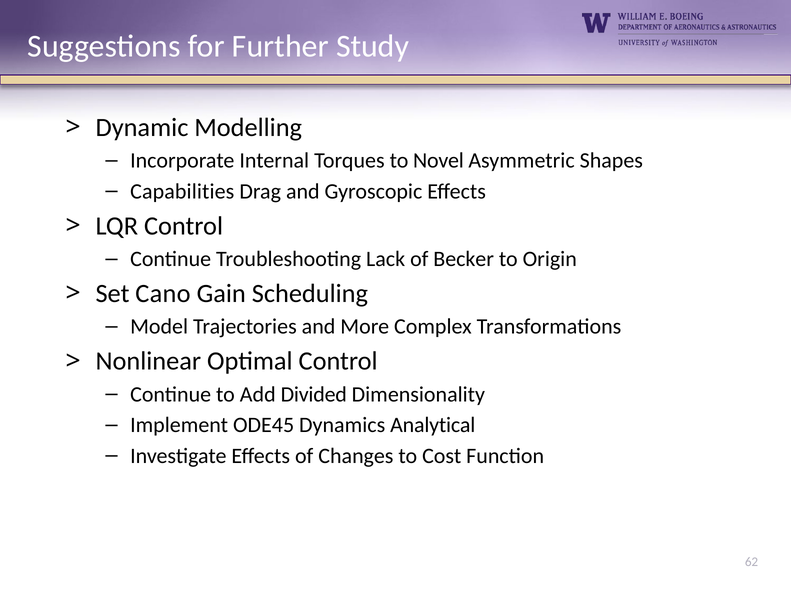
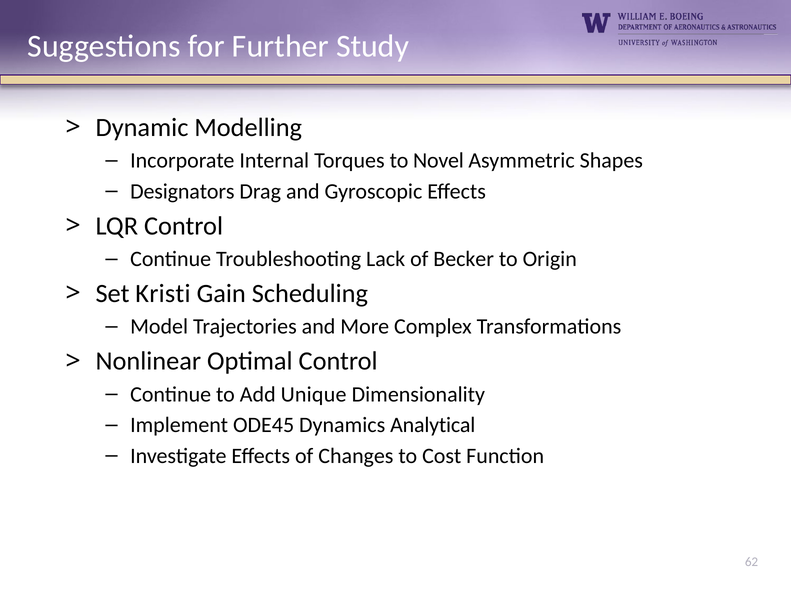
Capabilities: Capabilities -> Designators (182, 191)
Cano: Cano -> Kristi (163, 294)
Divided: Divided -> Unique (314, 394)
